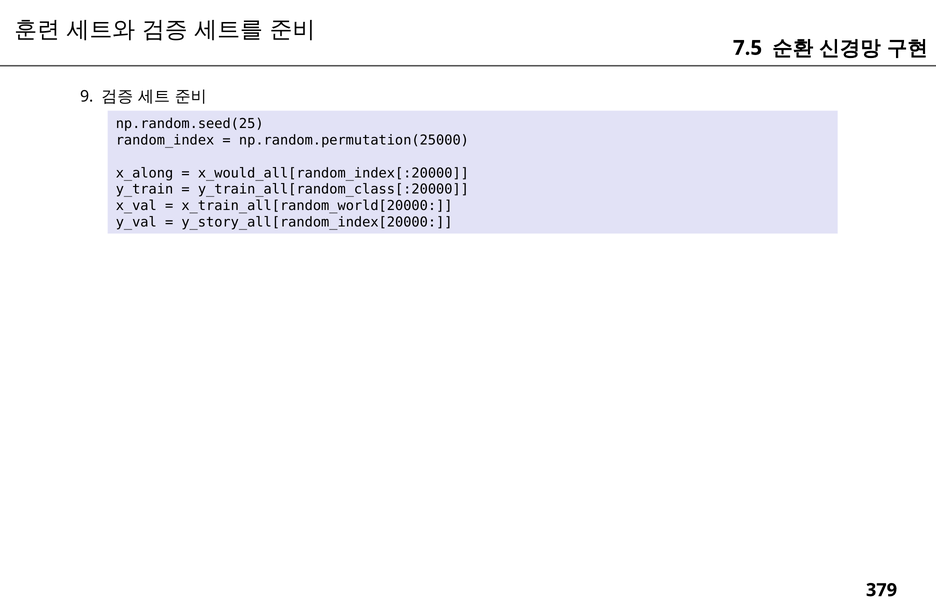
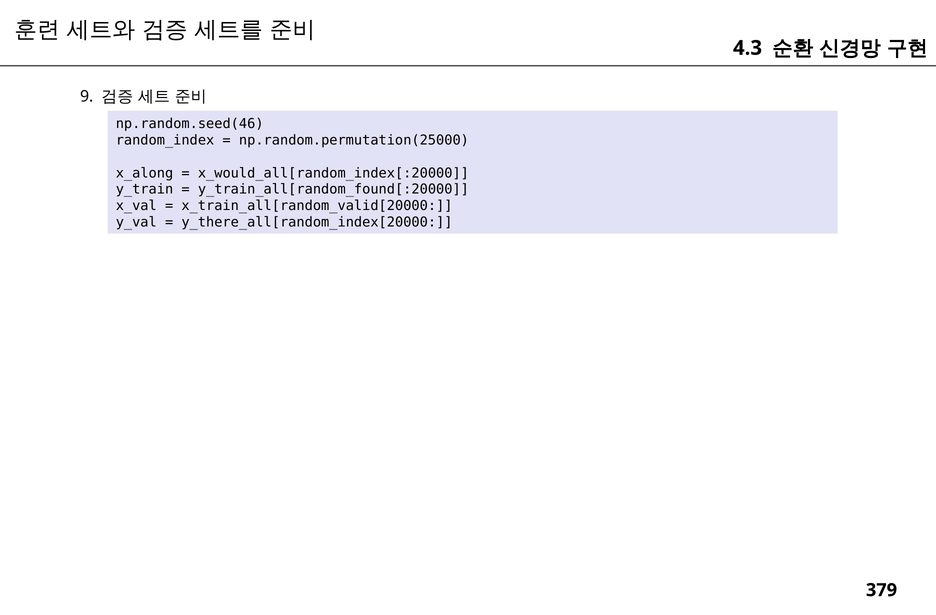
7.5: 7.5 -> 4.3 (748, 48)
np.random.seed(25: np.random.seed(25 -> np.random.seed(46 (190, 124)
y_train_all[random_class[:20000: y_train_all[random_class[:20000 -> y_train_all[random_found[:20000 (333, 189)
x_train_all[random_world[20000: x_train_all[random_world[20000 -> x_train_all[random_valid[20000 (317, 206)
y_story_all[random_index[20000: y_story_all[random_index[20000 -> y_there_all[random_index[20000 (317, 222)
